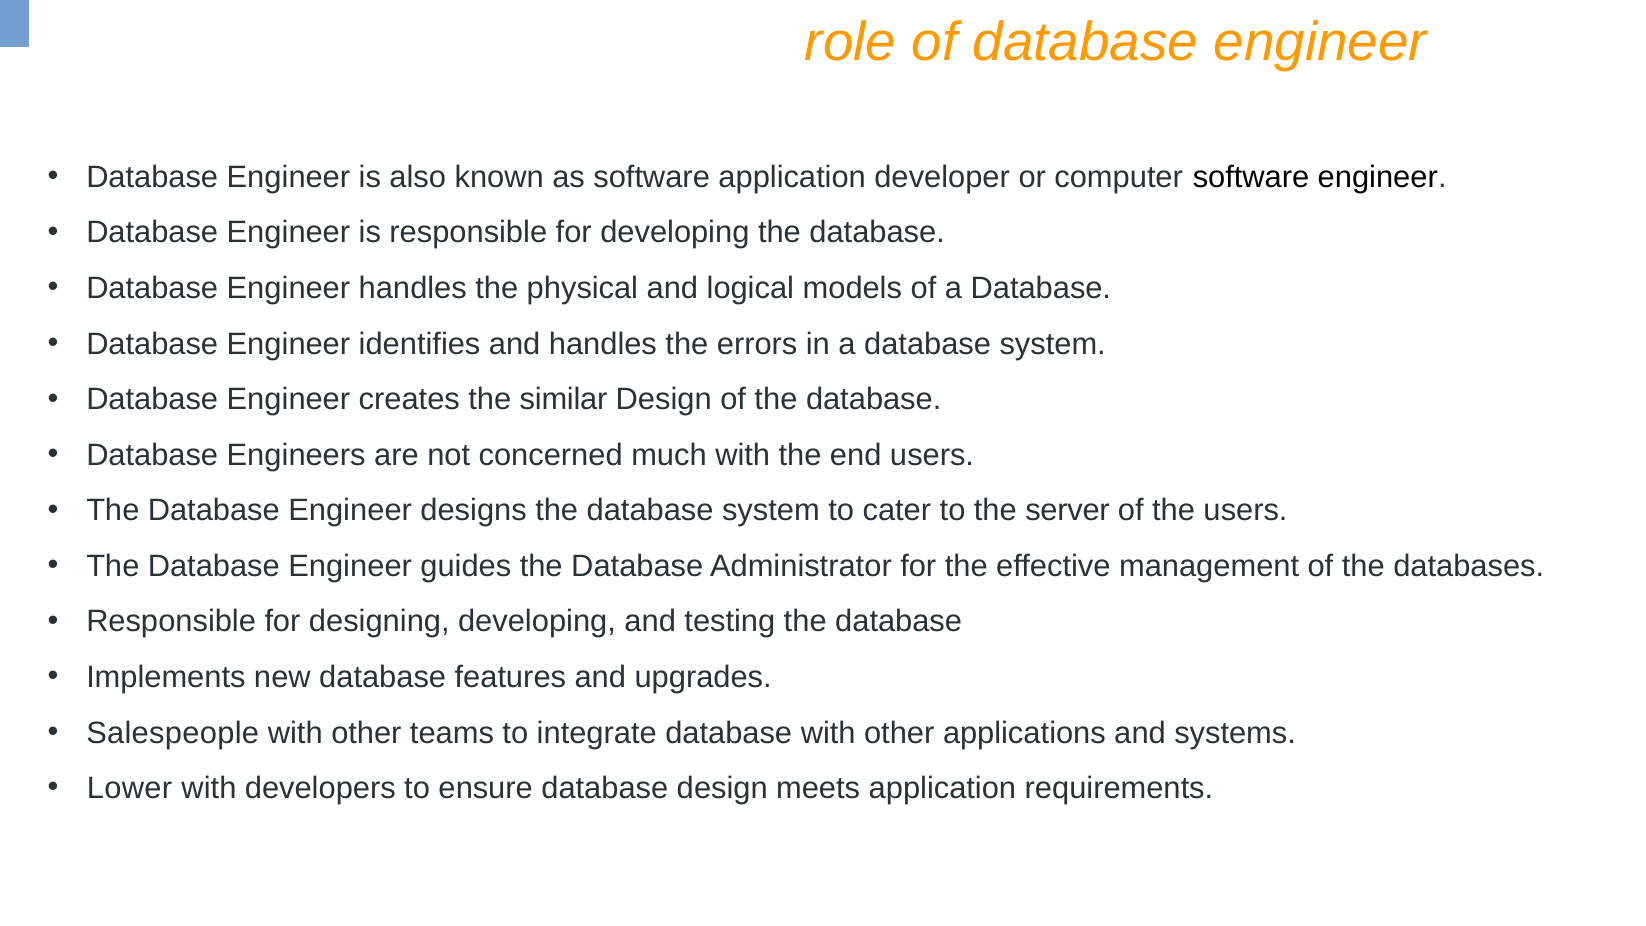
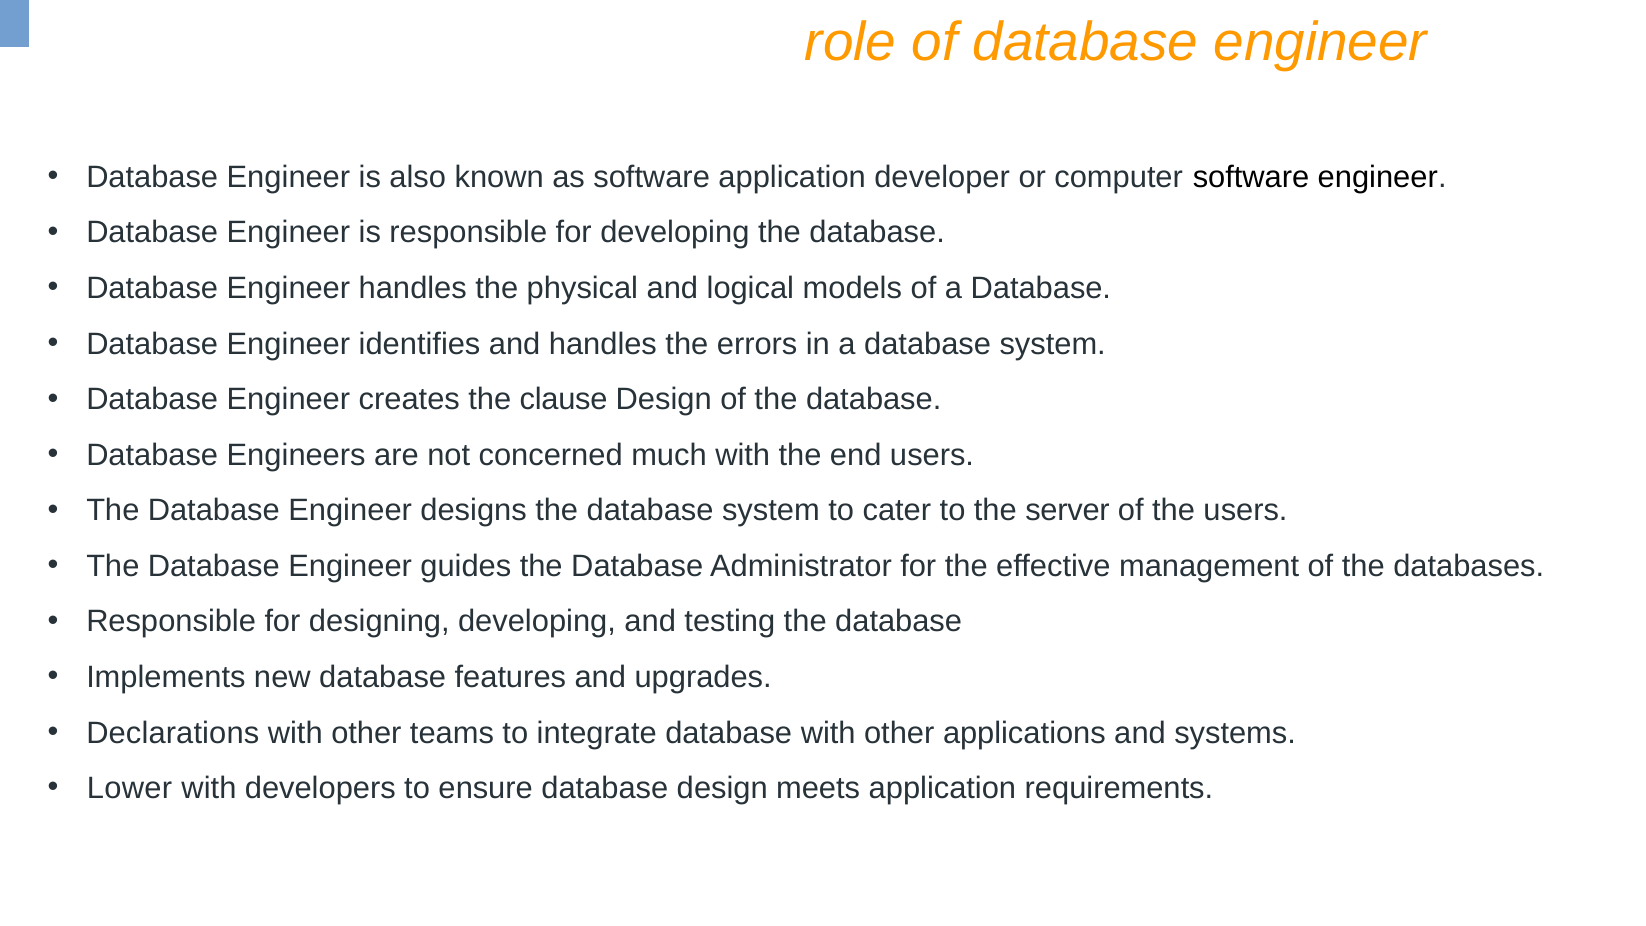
similar: similar -> clause (564, 399)
Salespeople: Salespeople -> Declarations (173, 733)
